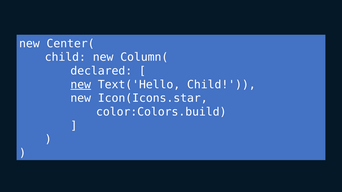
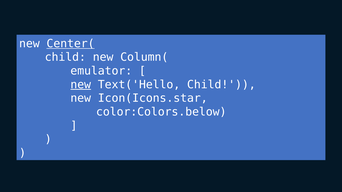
Center( underline: none -> present (71, 44)
declared: declared -> emulator (101, 71)
color:Colors.build: color:Colors.build -> color:Colors.below (161, 112)
